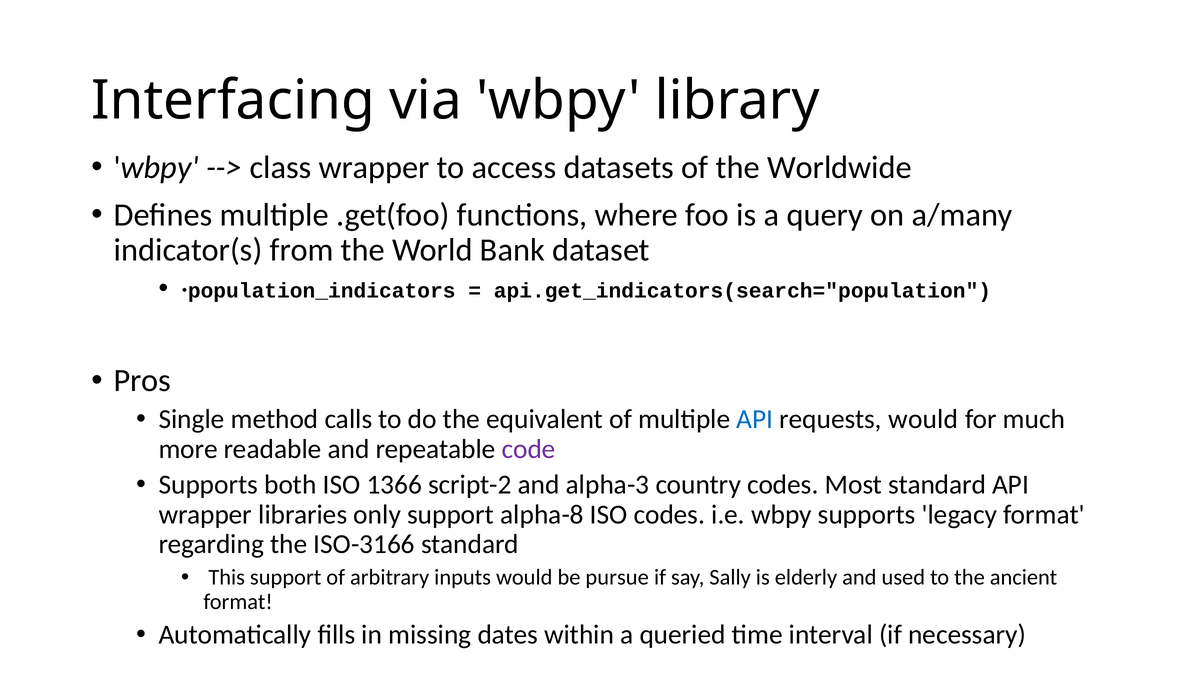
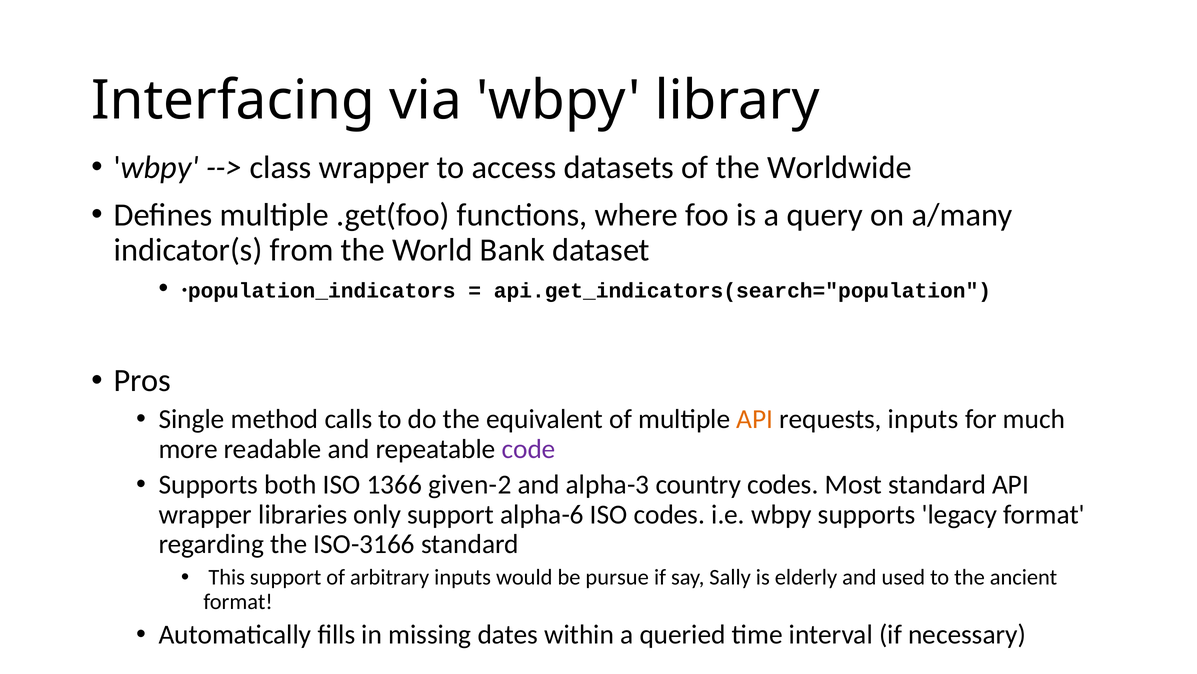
API colour: blue -> orange (755, 419)
requests would: would -> inputs (923, 419)
script-2: script-2 -> given-2 (470, 484)
alpha-8: alpha-8 -> alpha-6 (542, 514)
